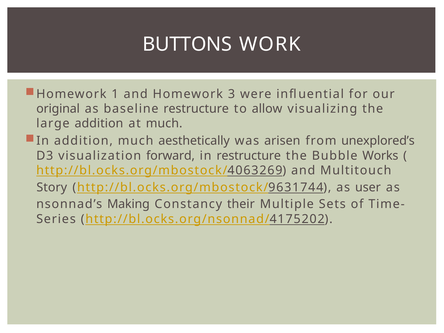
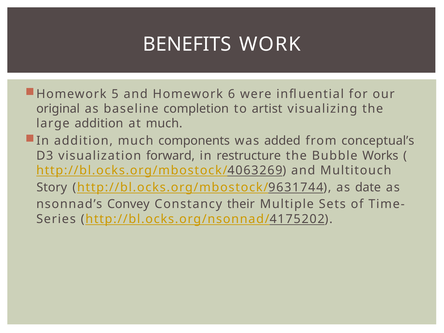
BUTTONS: BUTTONS -> BENEFITS (187, 44)
1: 1 -> 5 (115, 94)
3: 3 -> 6 (232, 94)
baseline restructure: restructure -> completion (196, 109)
allow: allow -> artist (267, 109)
aesthetically: aesthetically -> components (194, 141)
arisen: arisen -> added (282, 141)
unexplored’s: unexplored’s -> conceptual’s (378, 141)
user: user -> date (368, 187)
Making: Making -> Convey (128, 204)
